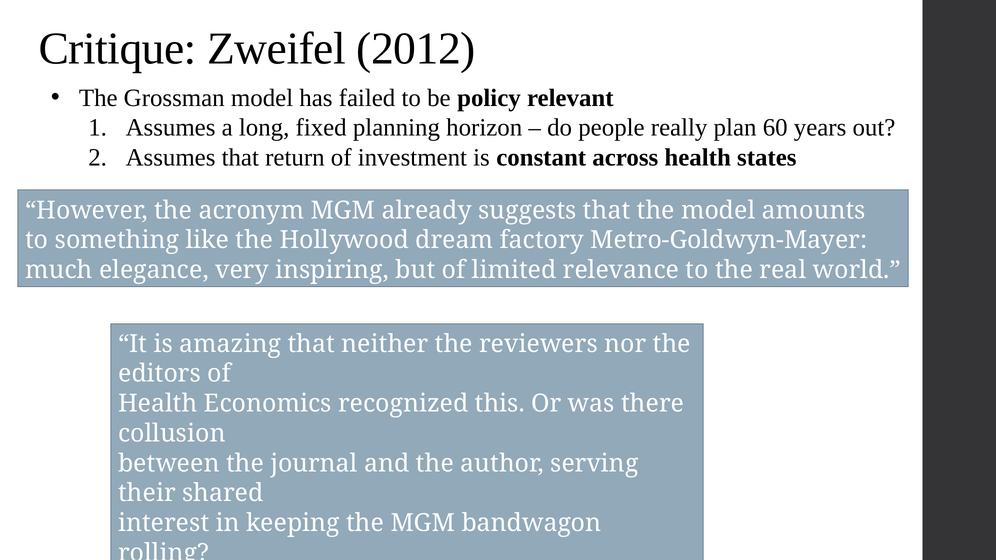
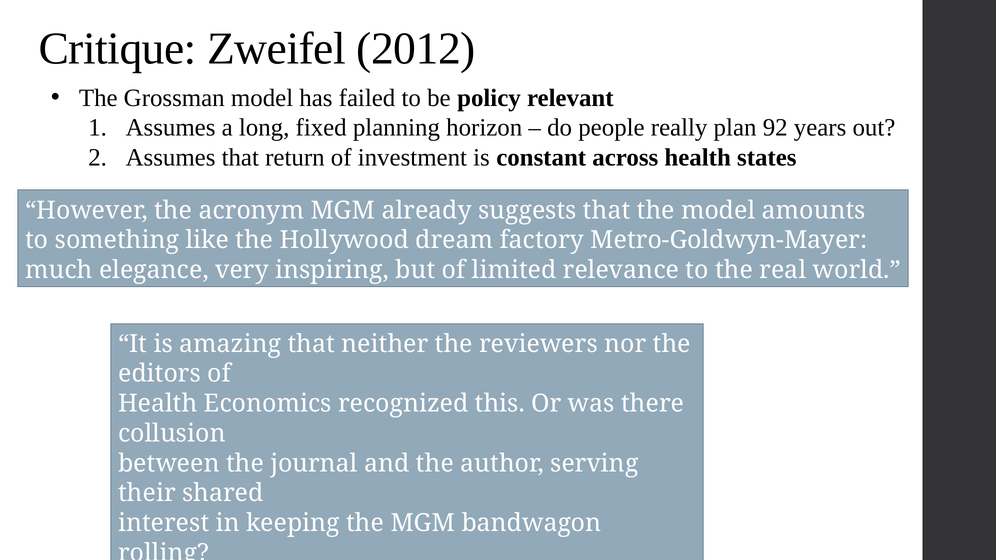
60: 60 -> 92 (775, 128)
